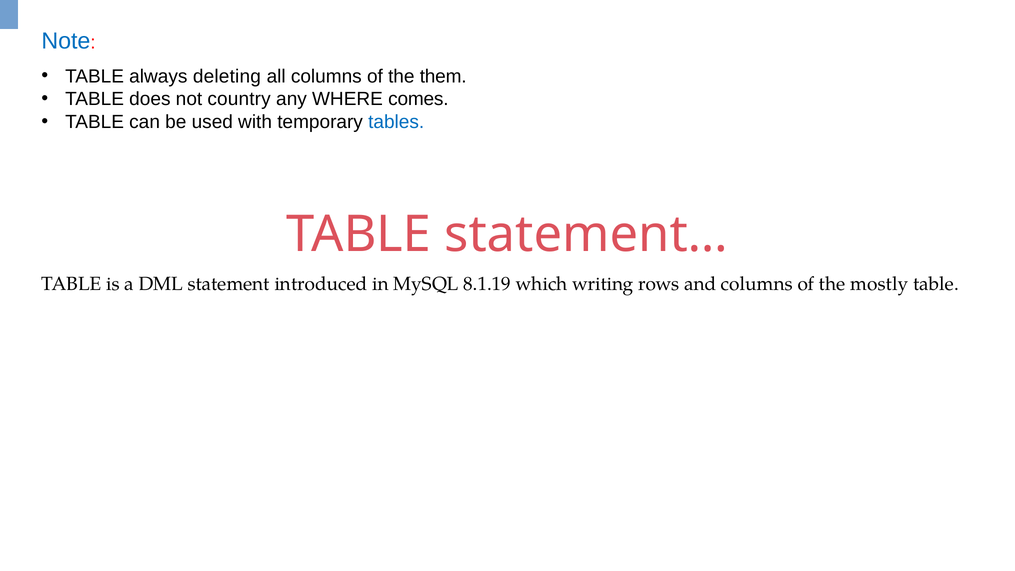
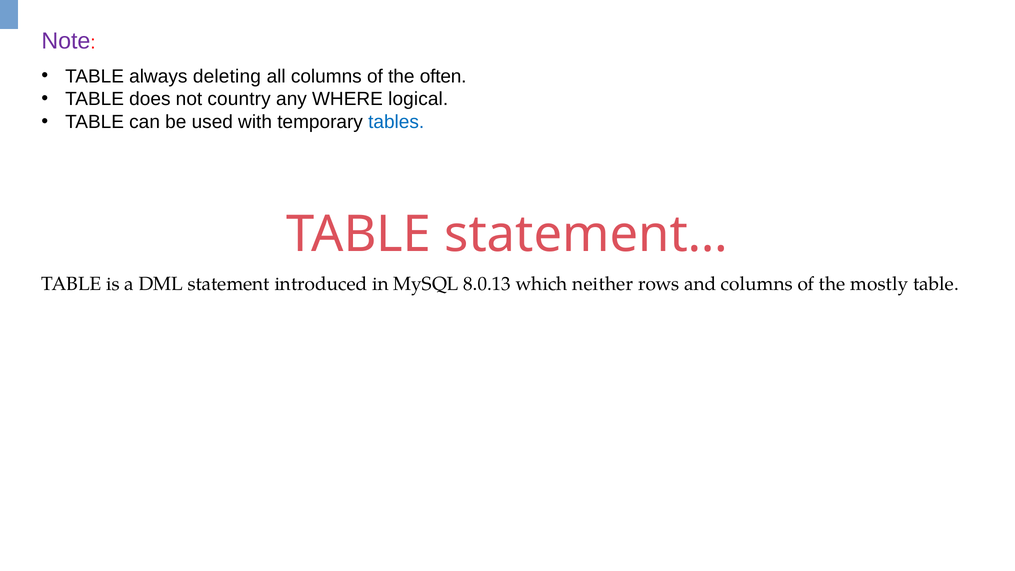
Note colour: blue -> purple (66, 41)
them: them -> often (443, 76)
comes: comes -> logical (418, 99)
8.1.19: 8.1.19 -> 8.0.13 (487, 284)
writing: writing -> neither (603, 284)
